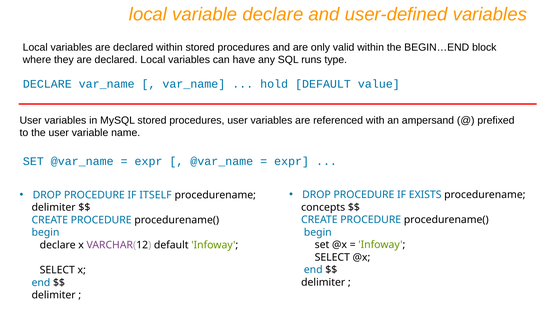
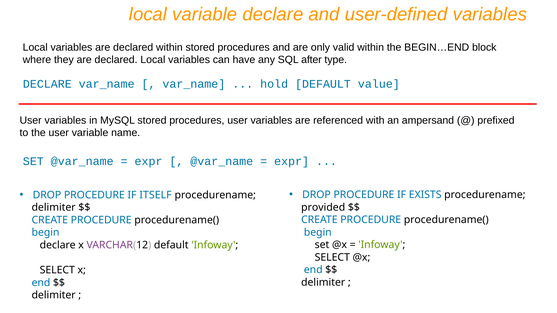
runs: runs -> after (311, 60)
concepts: concepts -> provided (323, 207)
